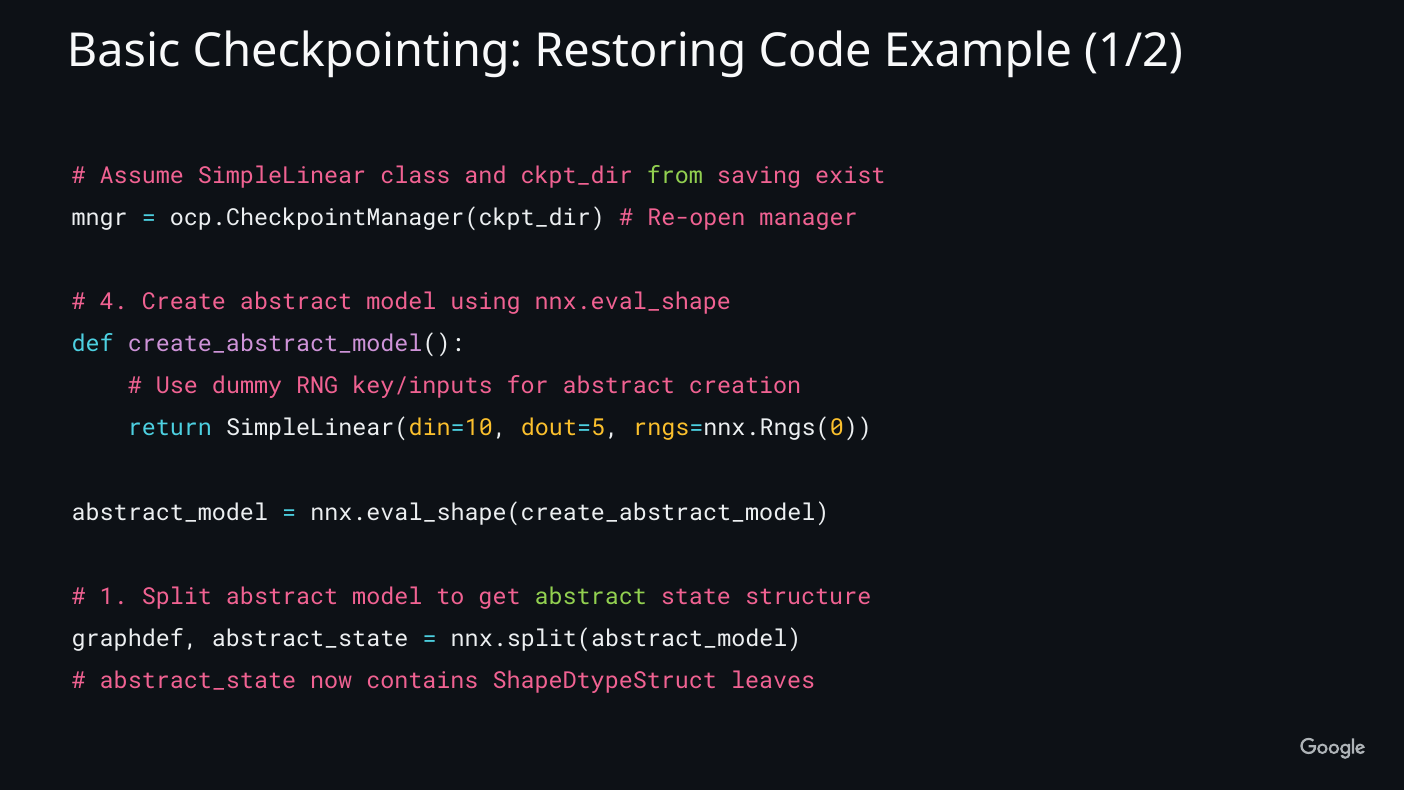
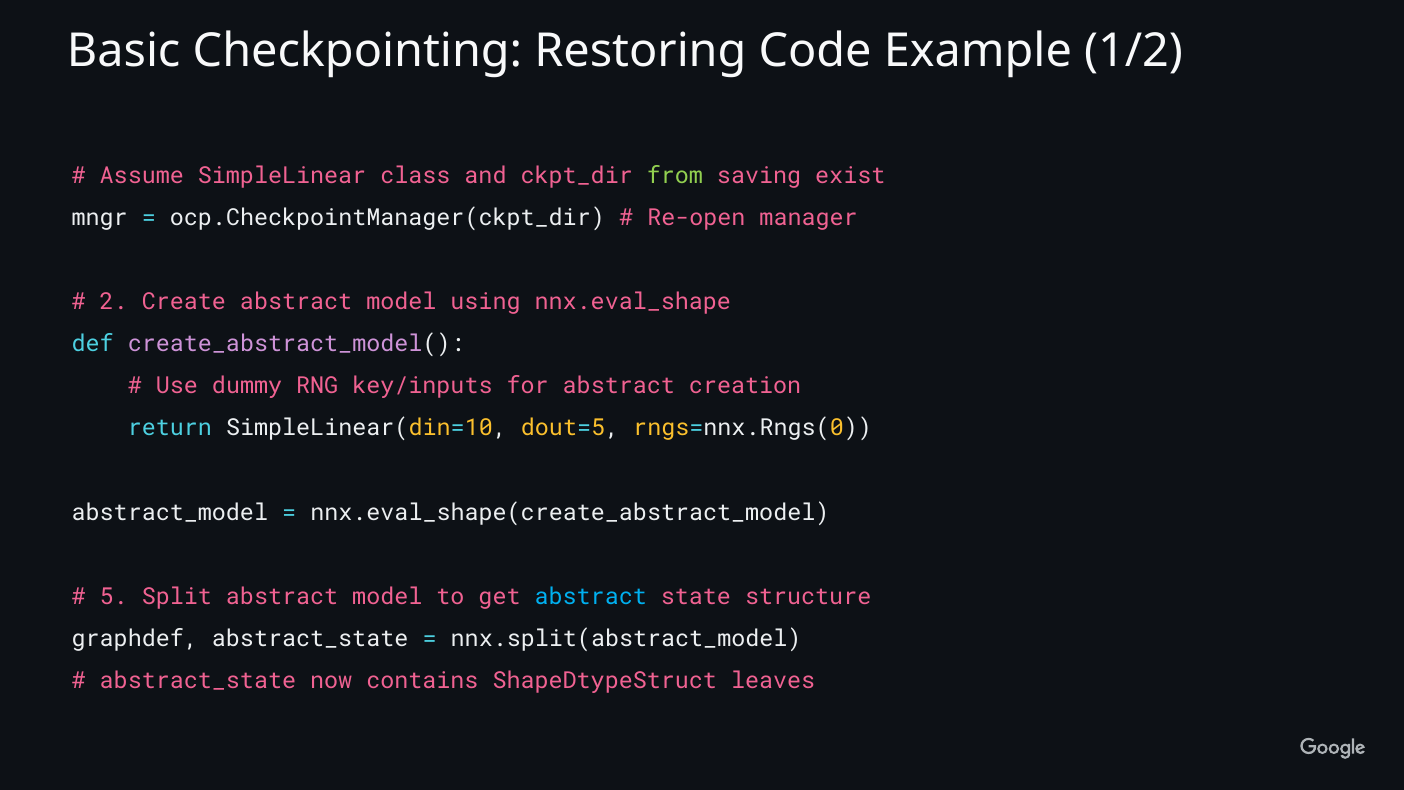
4: 4 -> 2 (114, 302)
1: 1 -> 5 (114, 596)
abstract colour: light green -> light blue (591, 596)
